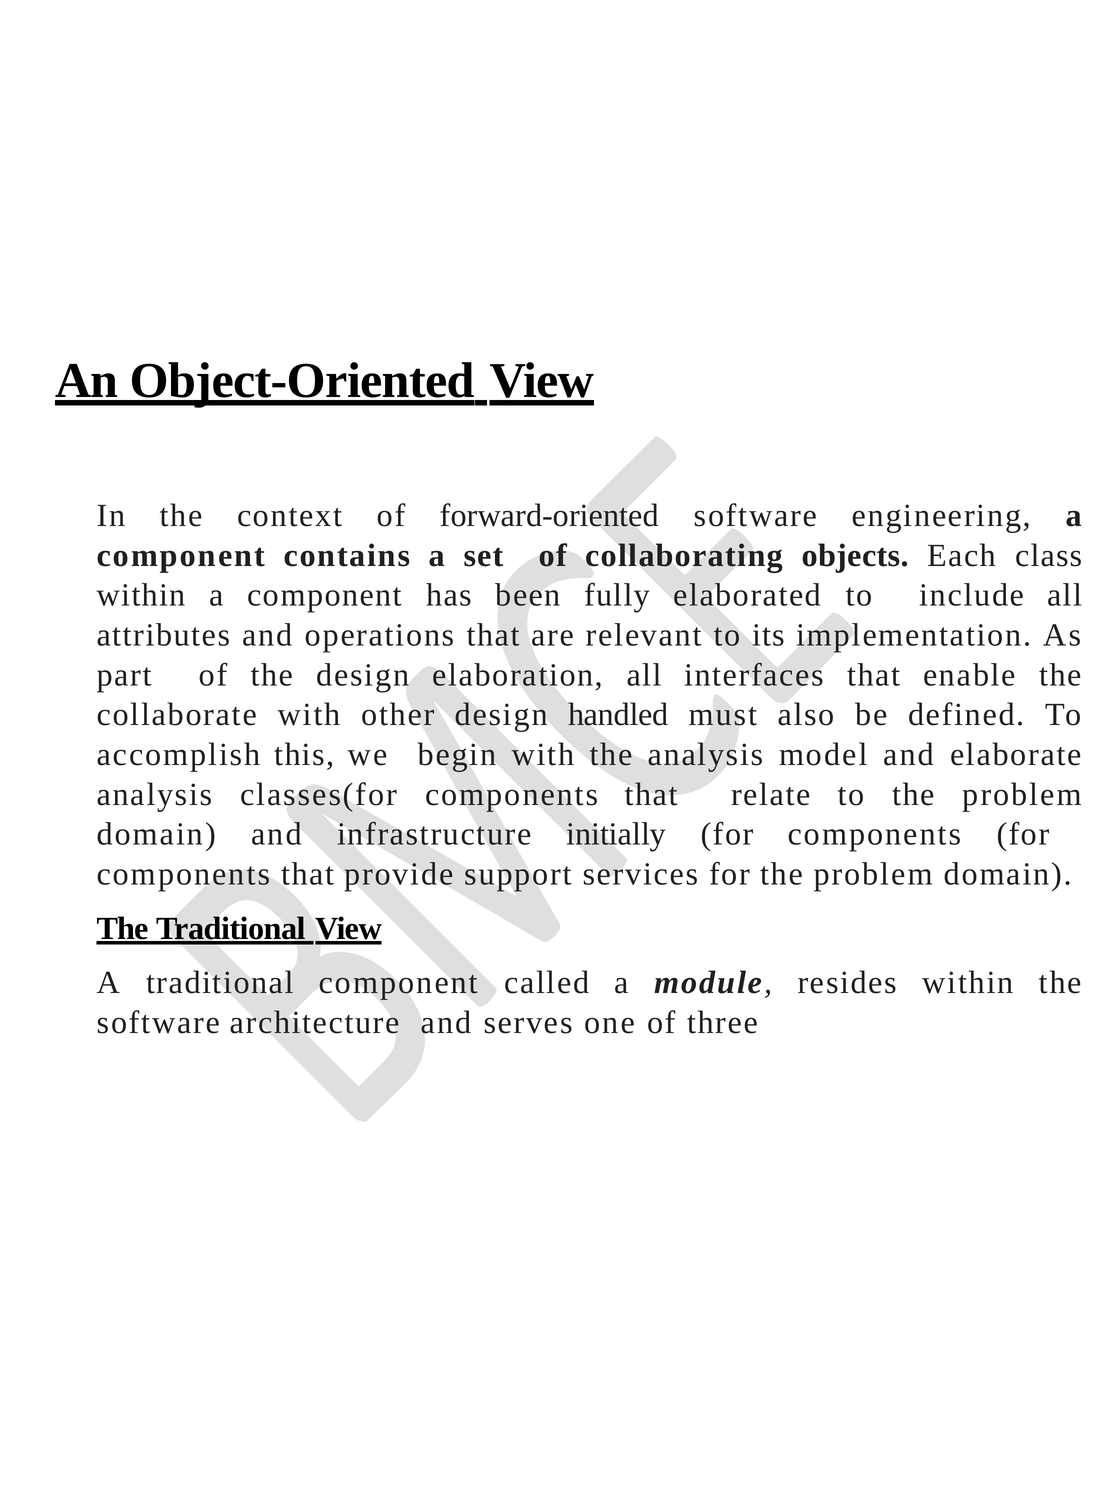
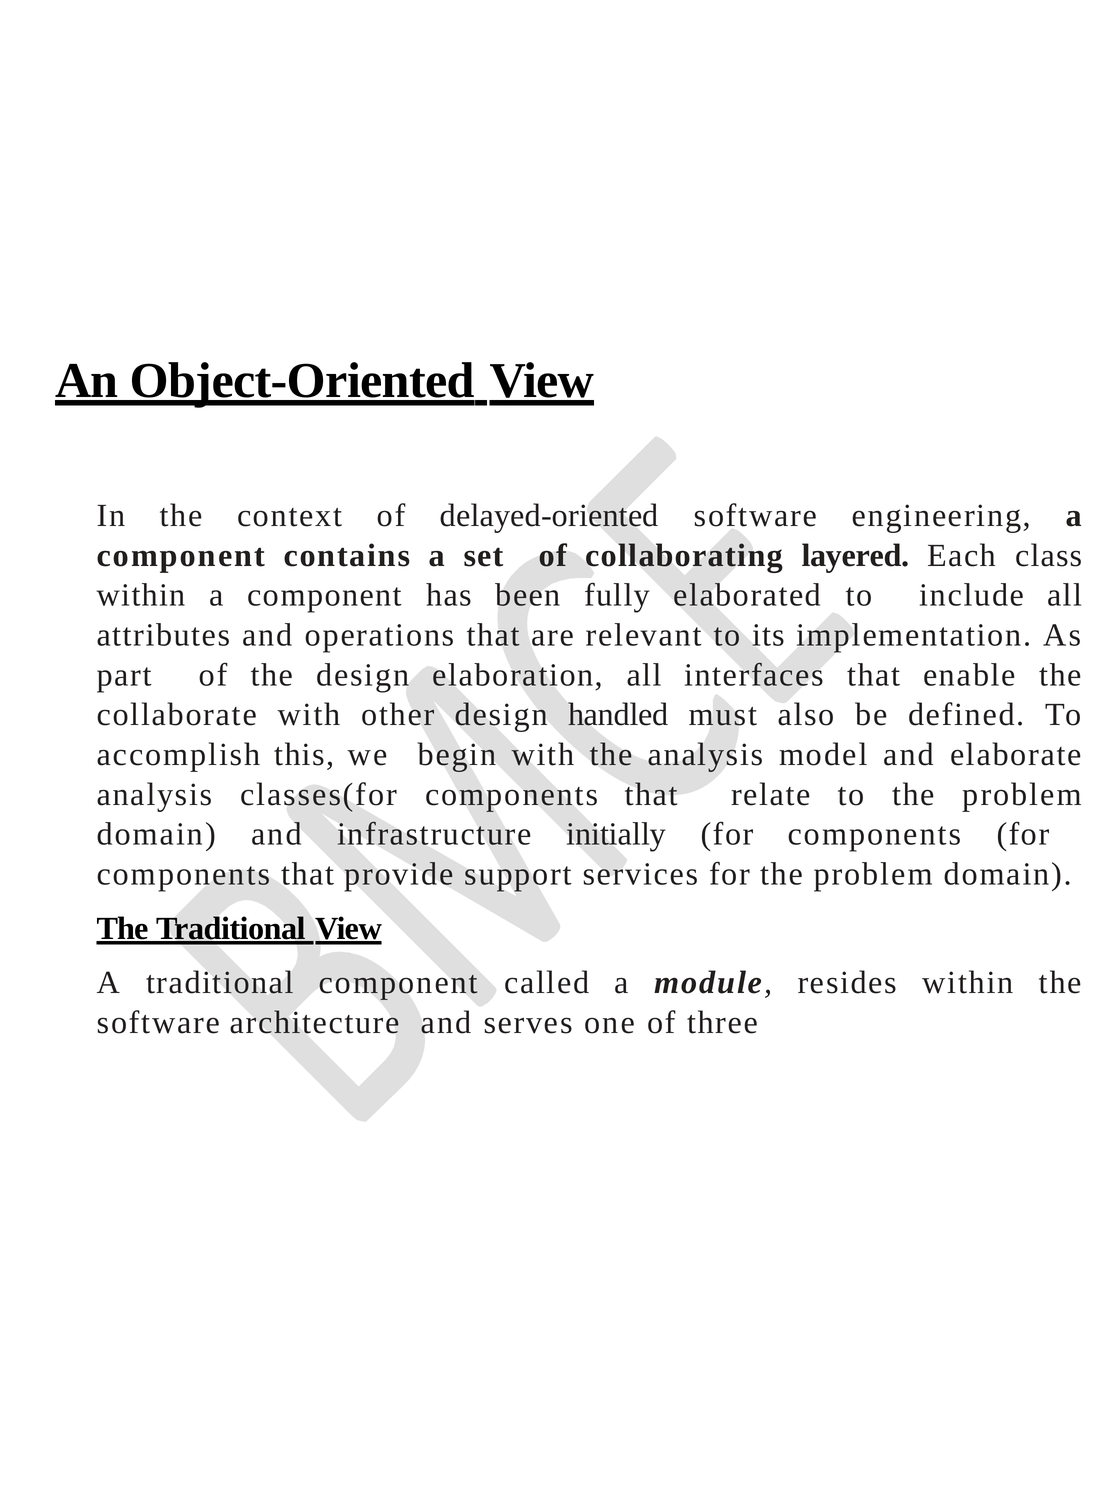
forward-oriented: forward-oriented -> delayed-oriented (549, 516)
objects: objects -> layered (855, 556)
